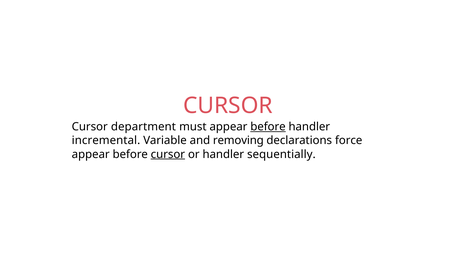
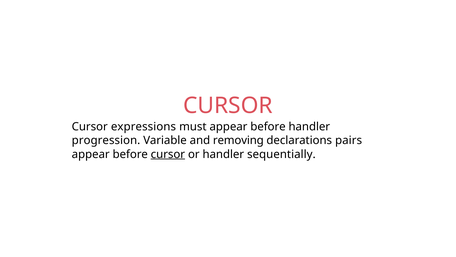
department: department -> expressions (143, 127)
before underline: present -> none (268, 127)
incremental: incremental -> progression (106, 140)
force: force -> pairs (349, 140)
